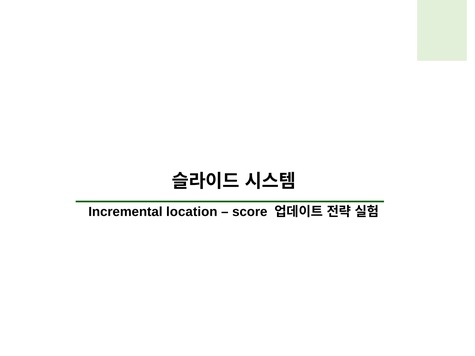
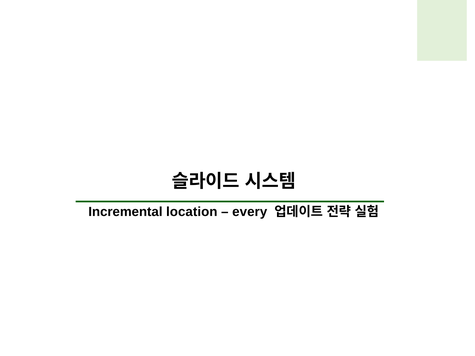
score: score -> every (250, 212)
